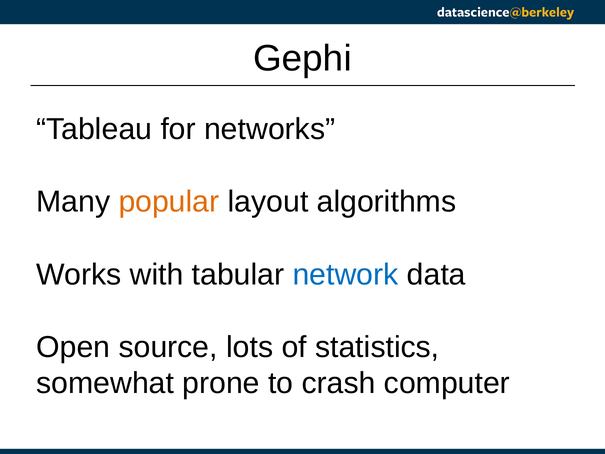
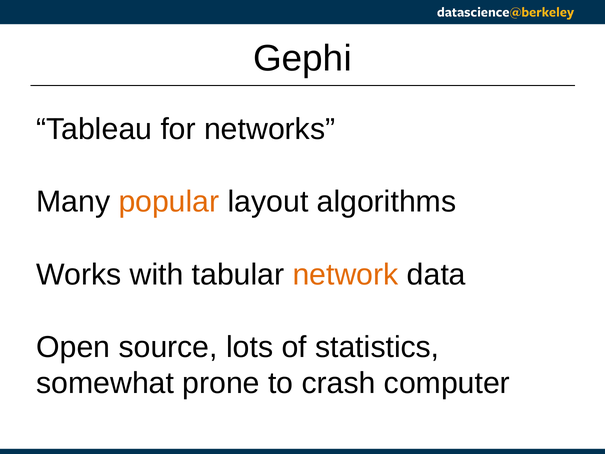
network colour: blue -> orange (346, 274)
